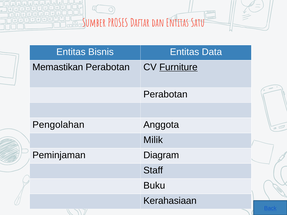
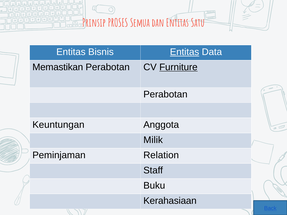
Sumber: Sumber -> Prinsip (94, 23)
Daftar: Daftar -> Semua (140, 23)
Entitas underline: none -> present (185, 52)
Pengolahan: Pengolahan -> Keuntungan (58, 125)
Diagram: Diagram -> Relation (161, 155)
